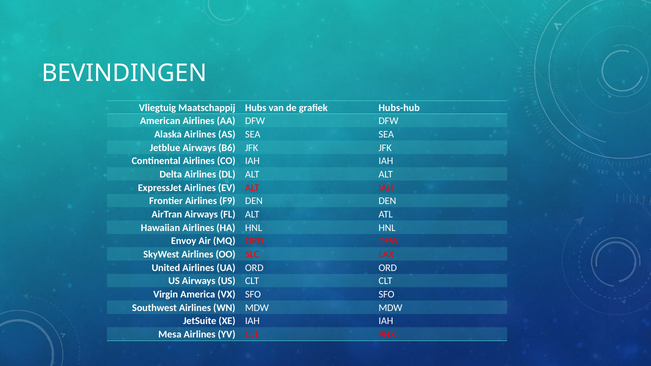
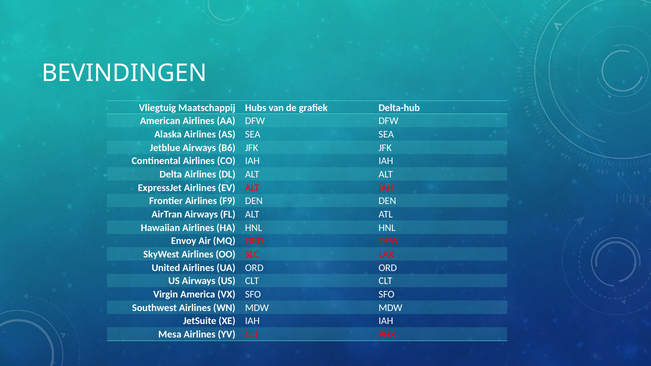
Hubs-hub: Hubs-hub -> Delta-hub (399, 108)
